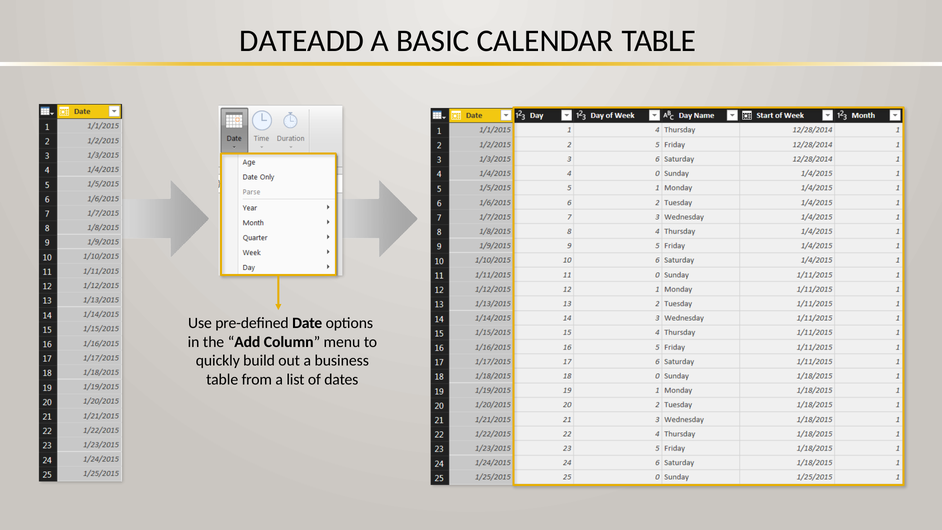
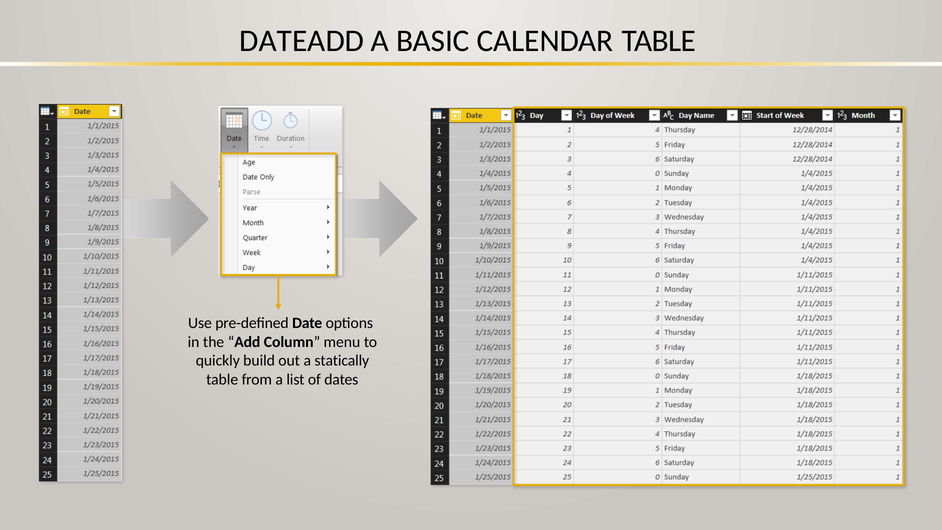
business: business -> statically (342, 361)
